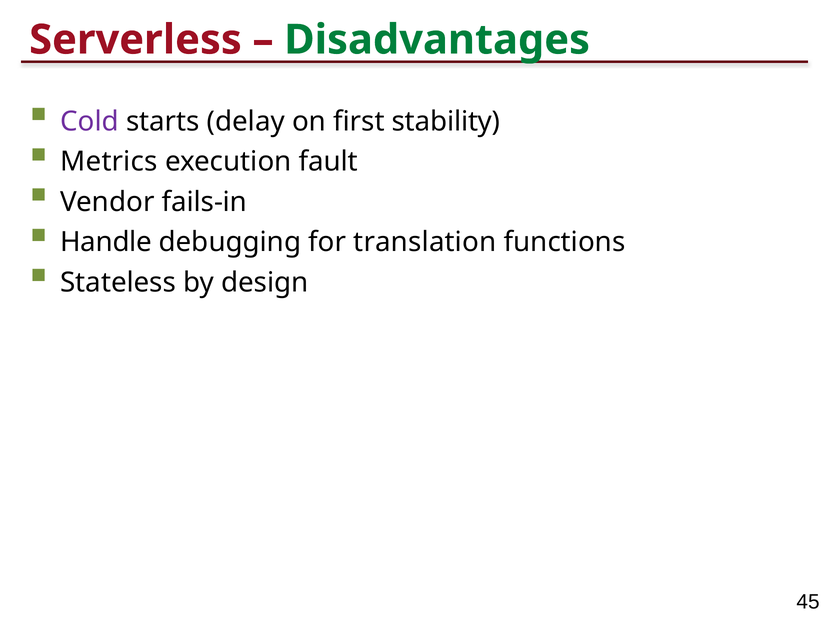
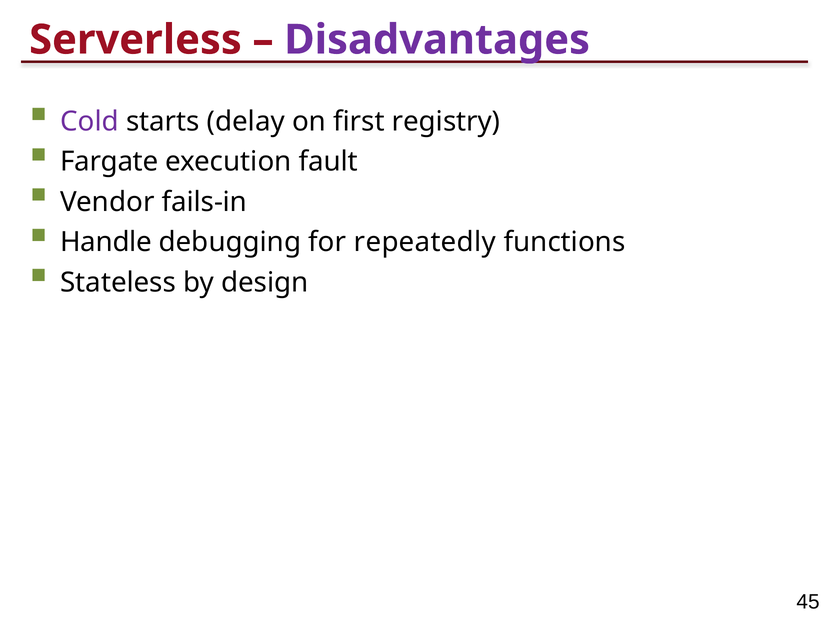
Disadvantages colour: green -> purple (437, 40)
stability: stability -> registry (446, 121)
Metrics: Metrics -> Fargate (109, 162)
translation: translation -> repeatedly (425, 242)
